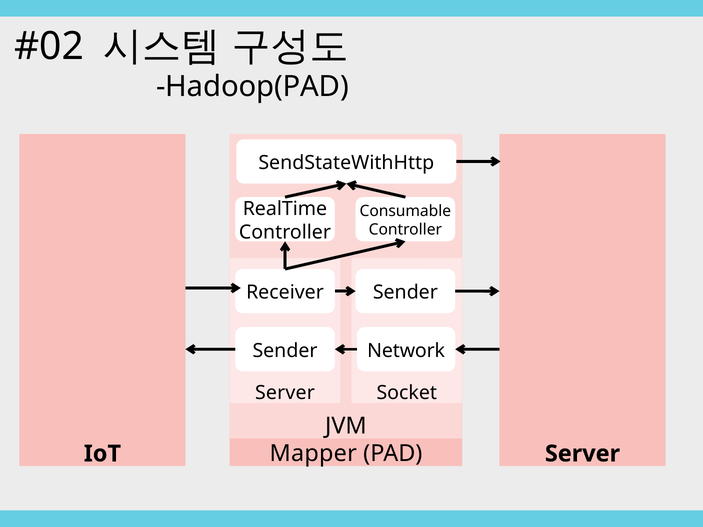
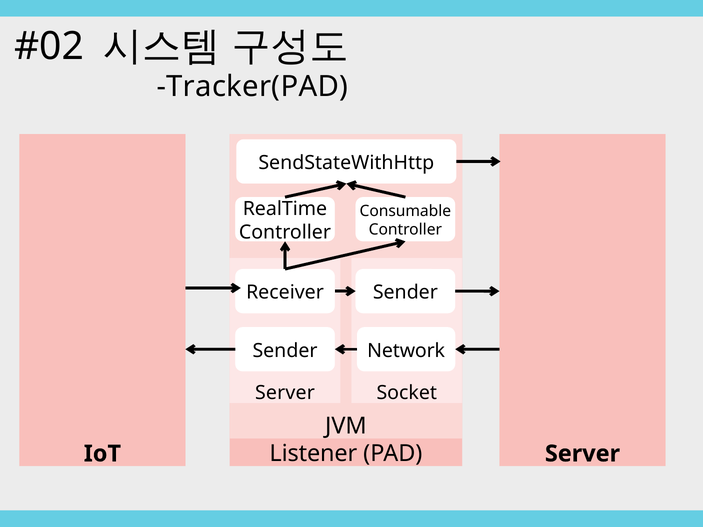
Hadoop(PAD: Hadoop(PAD -> Tracker(PAD (252, 87)
Mapper: Mapper -> Listener (313, 454)
